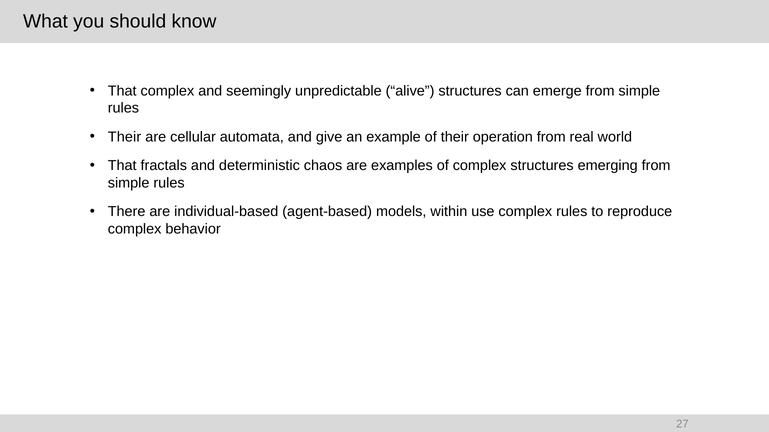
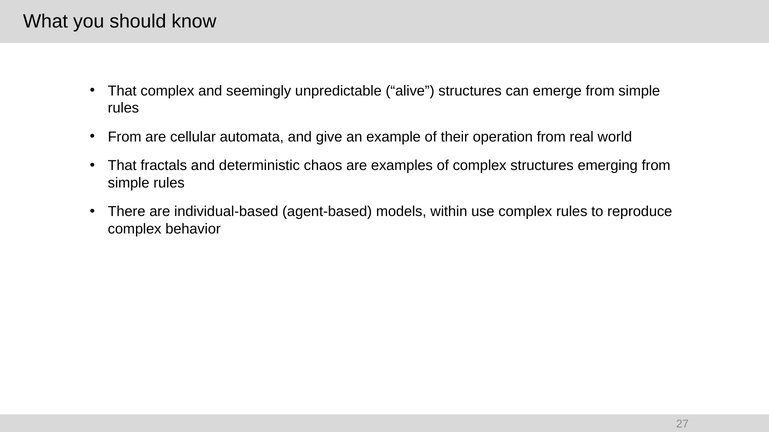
Their: Their -> From (125, 137)
